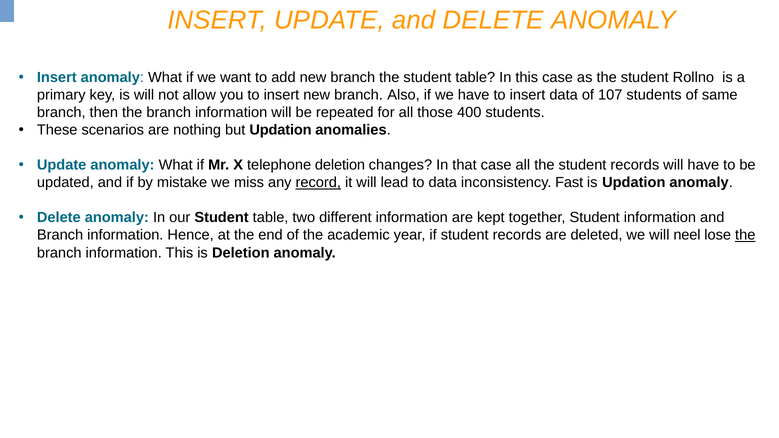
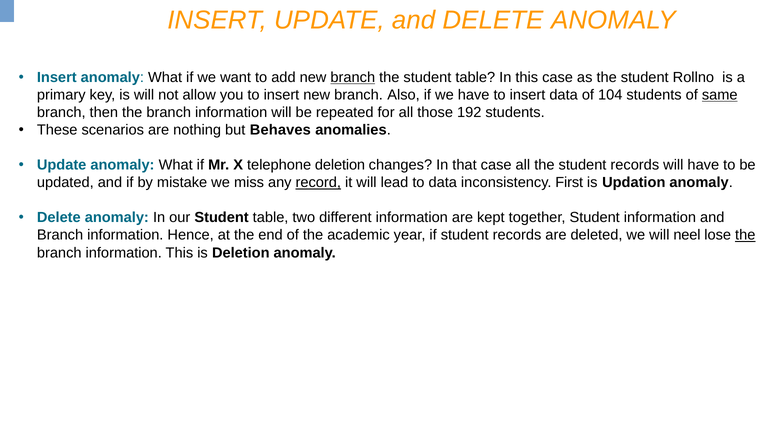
branch underline: none -> present (353, 78)
107: 107 -> 104 (610, 95)
same underline: none -> present (720, 95)
400: 400 -> 192 (469, 113)
but Updation: Updation -> Behaves (280, 130)
Fast: Fast -> First (569, 183)
